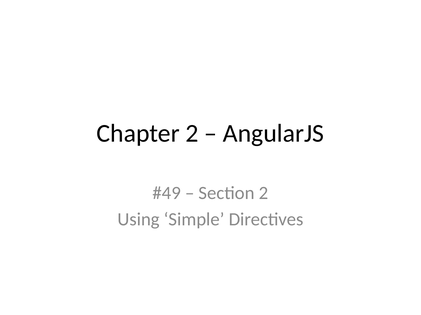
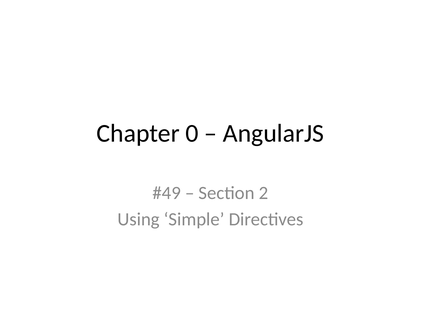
Chapter 2: 2 -> 0 (192, 134)
